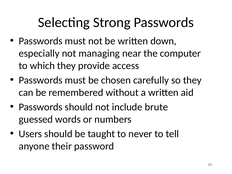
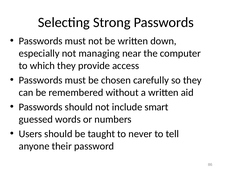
brute: brute -> smart (157, 107)
